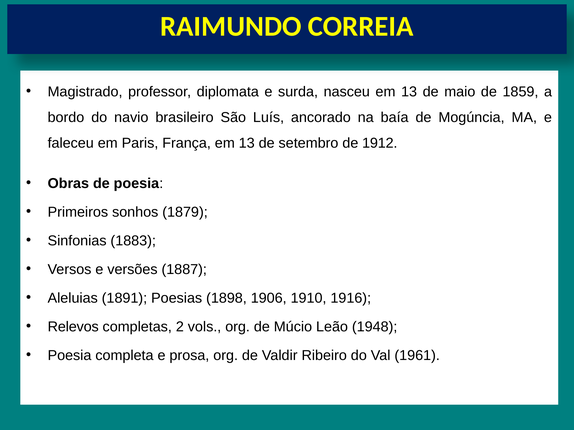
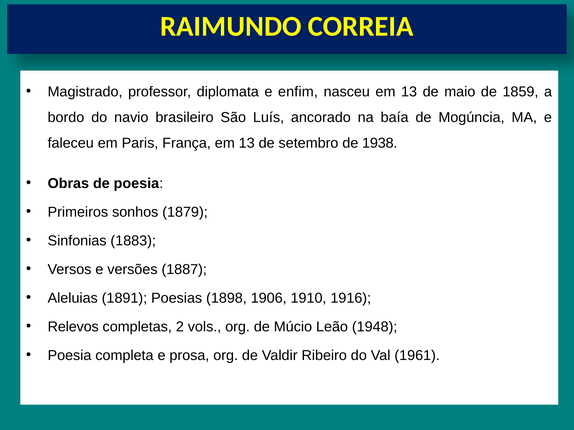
surda: surda -> enfim (298, 92)
1912: 1912 -> 1938 (380, 143)
